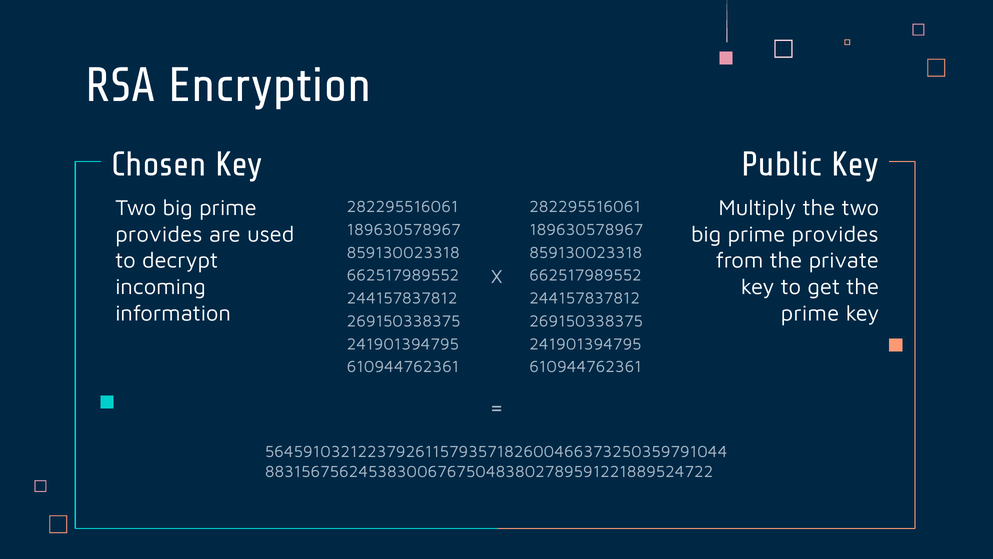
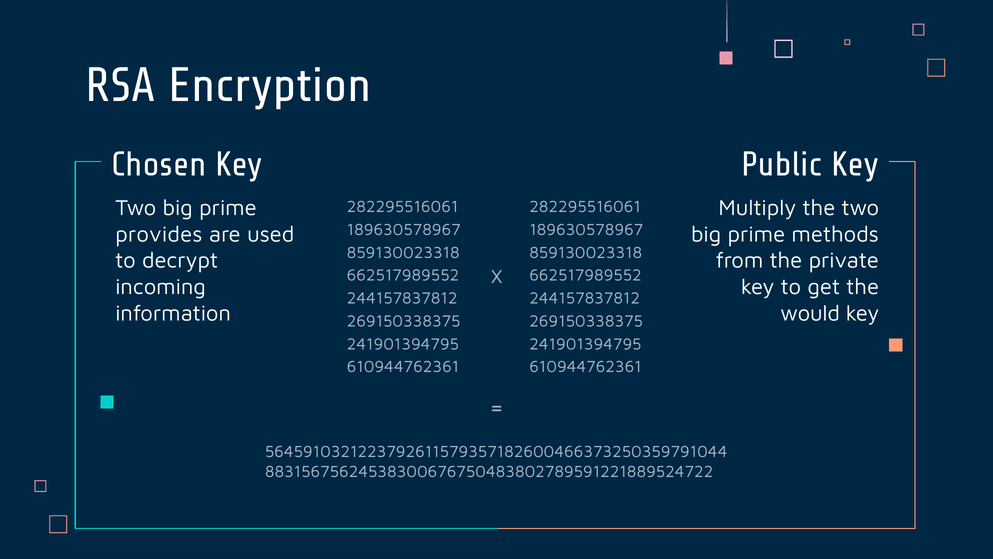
provides: provides -> methods (835, 234)
prime: prime -> would (810, 313)
